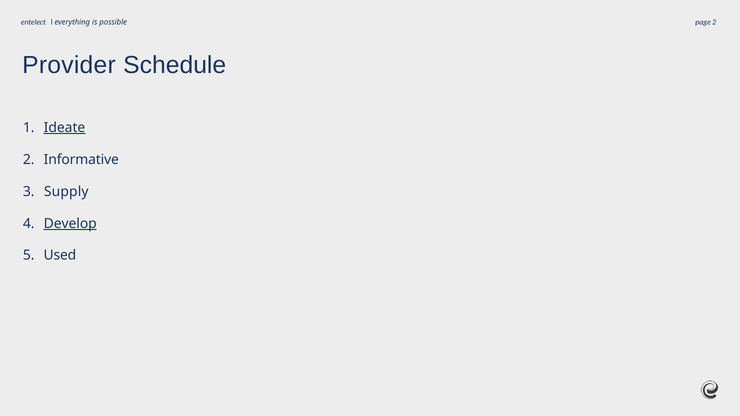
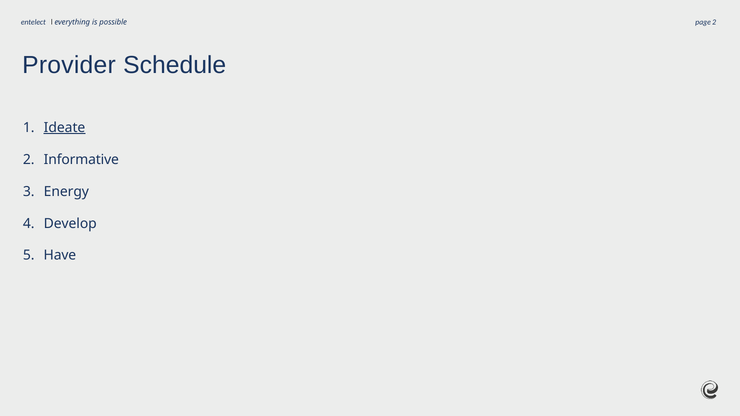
Supply: Supply -> Energy (66, 192)
Develop underline: present -> none (70, 224)
Used: Used -> Have (60, 256)
